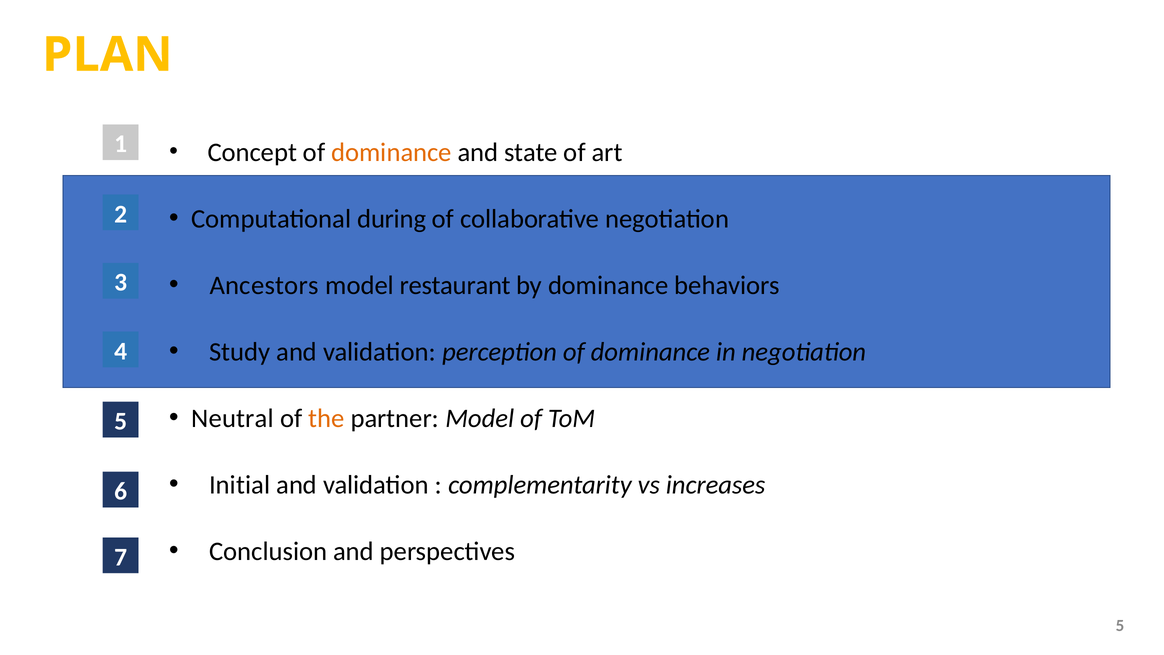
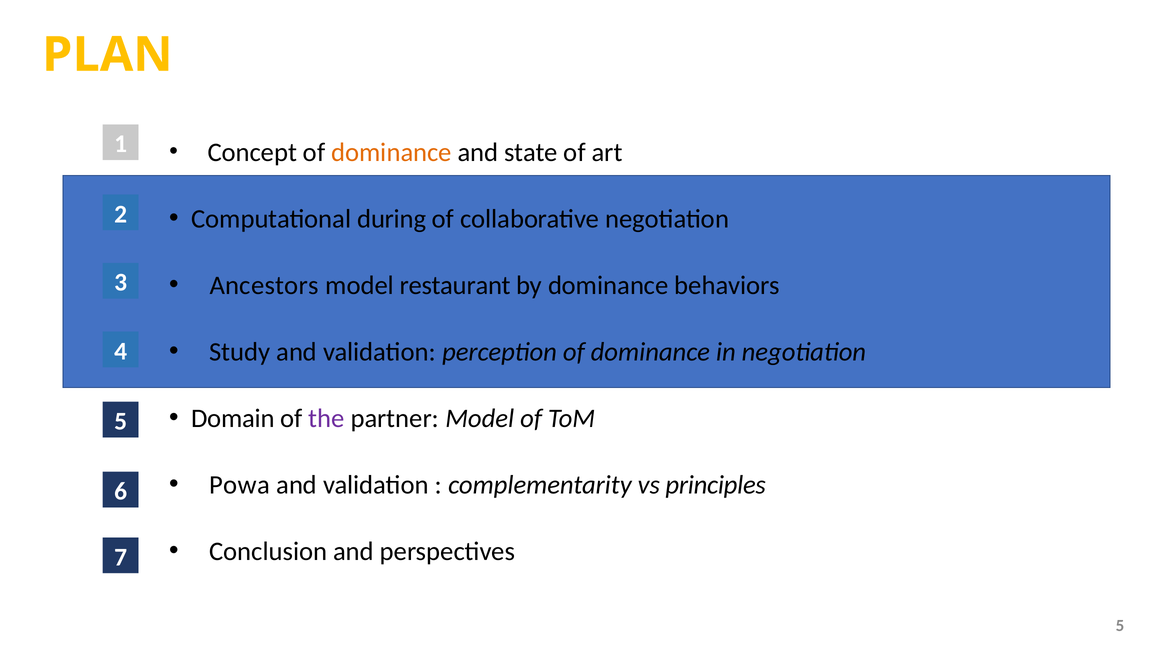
Neutral: Neutral -> Domain (233, 418)
the colour: orange -> purple (326, 418)
Initial: Initial -> Powa (240, 485)
increases: increases -> principles (716, 485)
